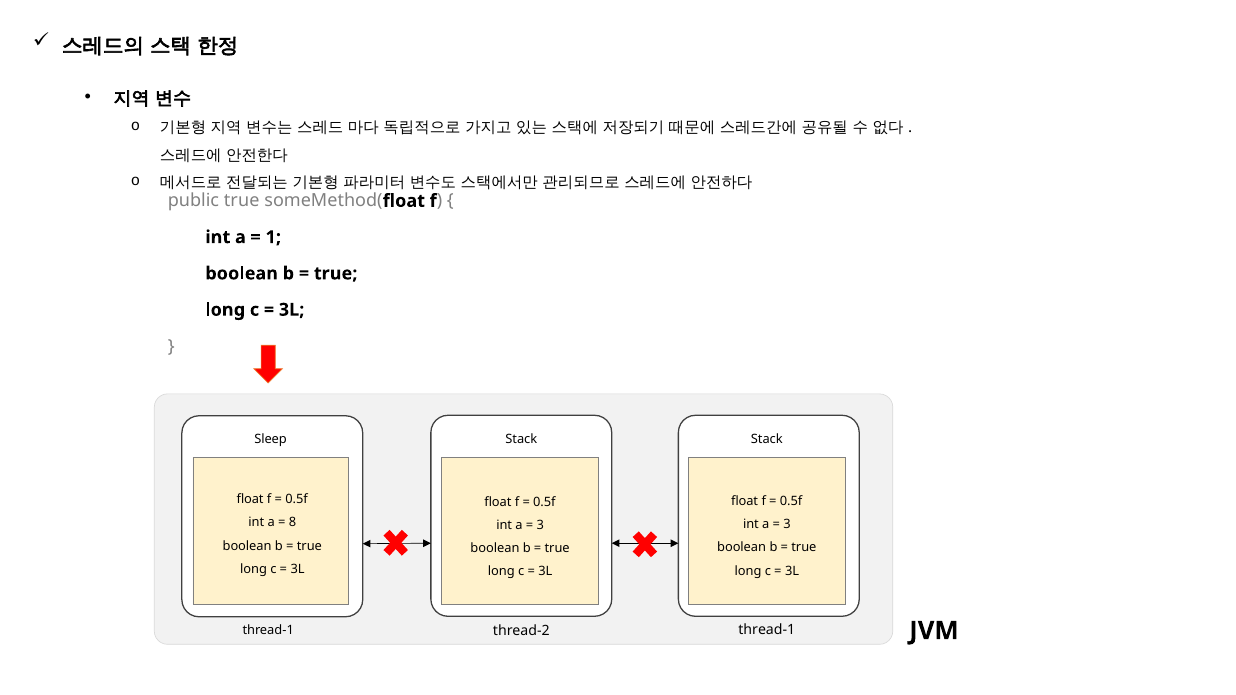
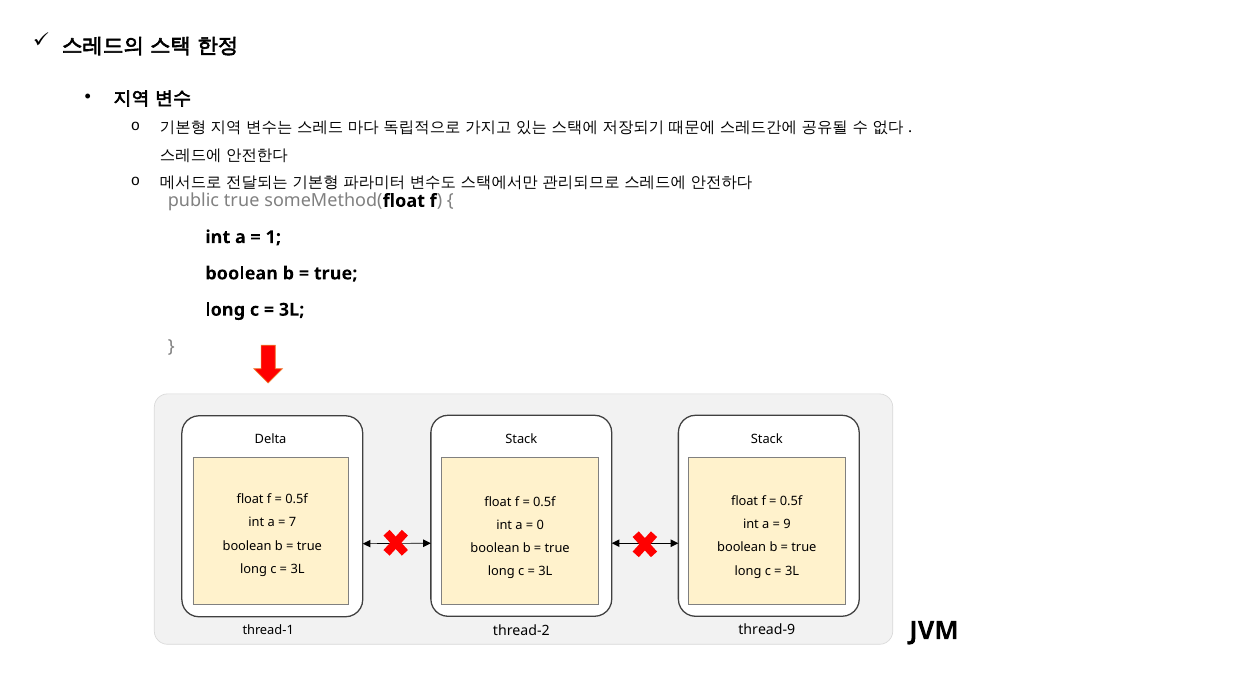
Sleep: Sleep -> Delta (271, 440)
8: 8 -> 7 (293, 523)
3: 3 -> 9 (787, 525)
3: 3 -> 0 (540, 526)
thread-1: thread-1 -> thread-9 (767, 630)
